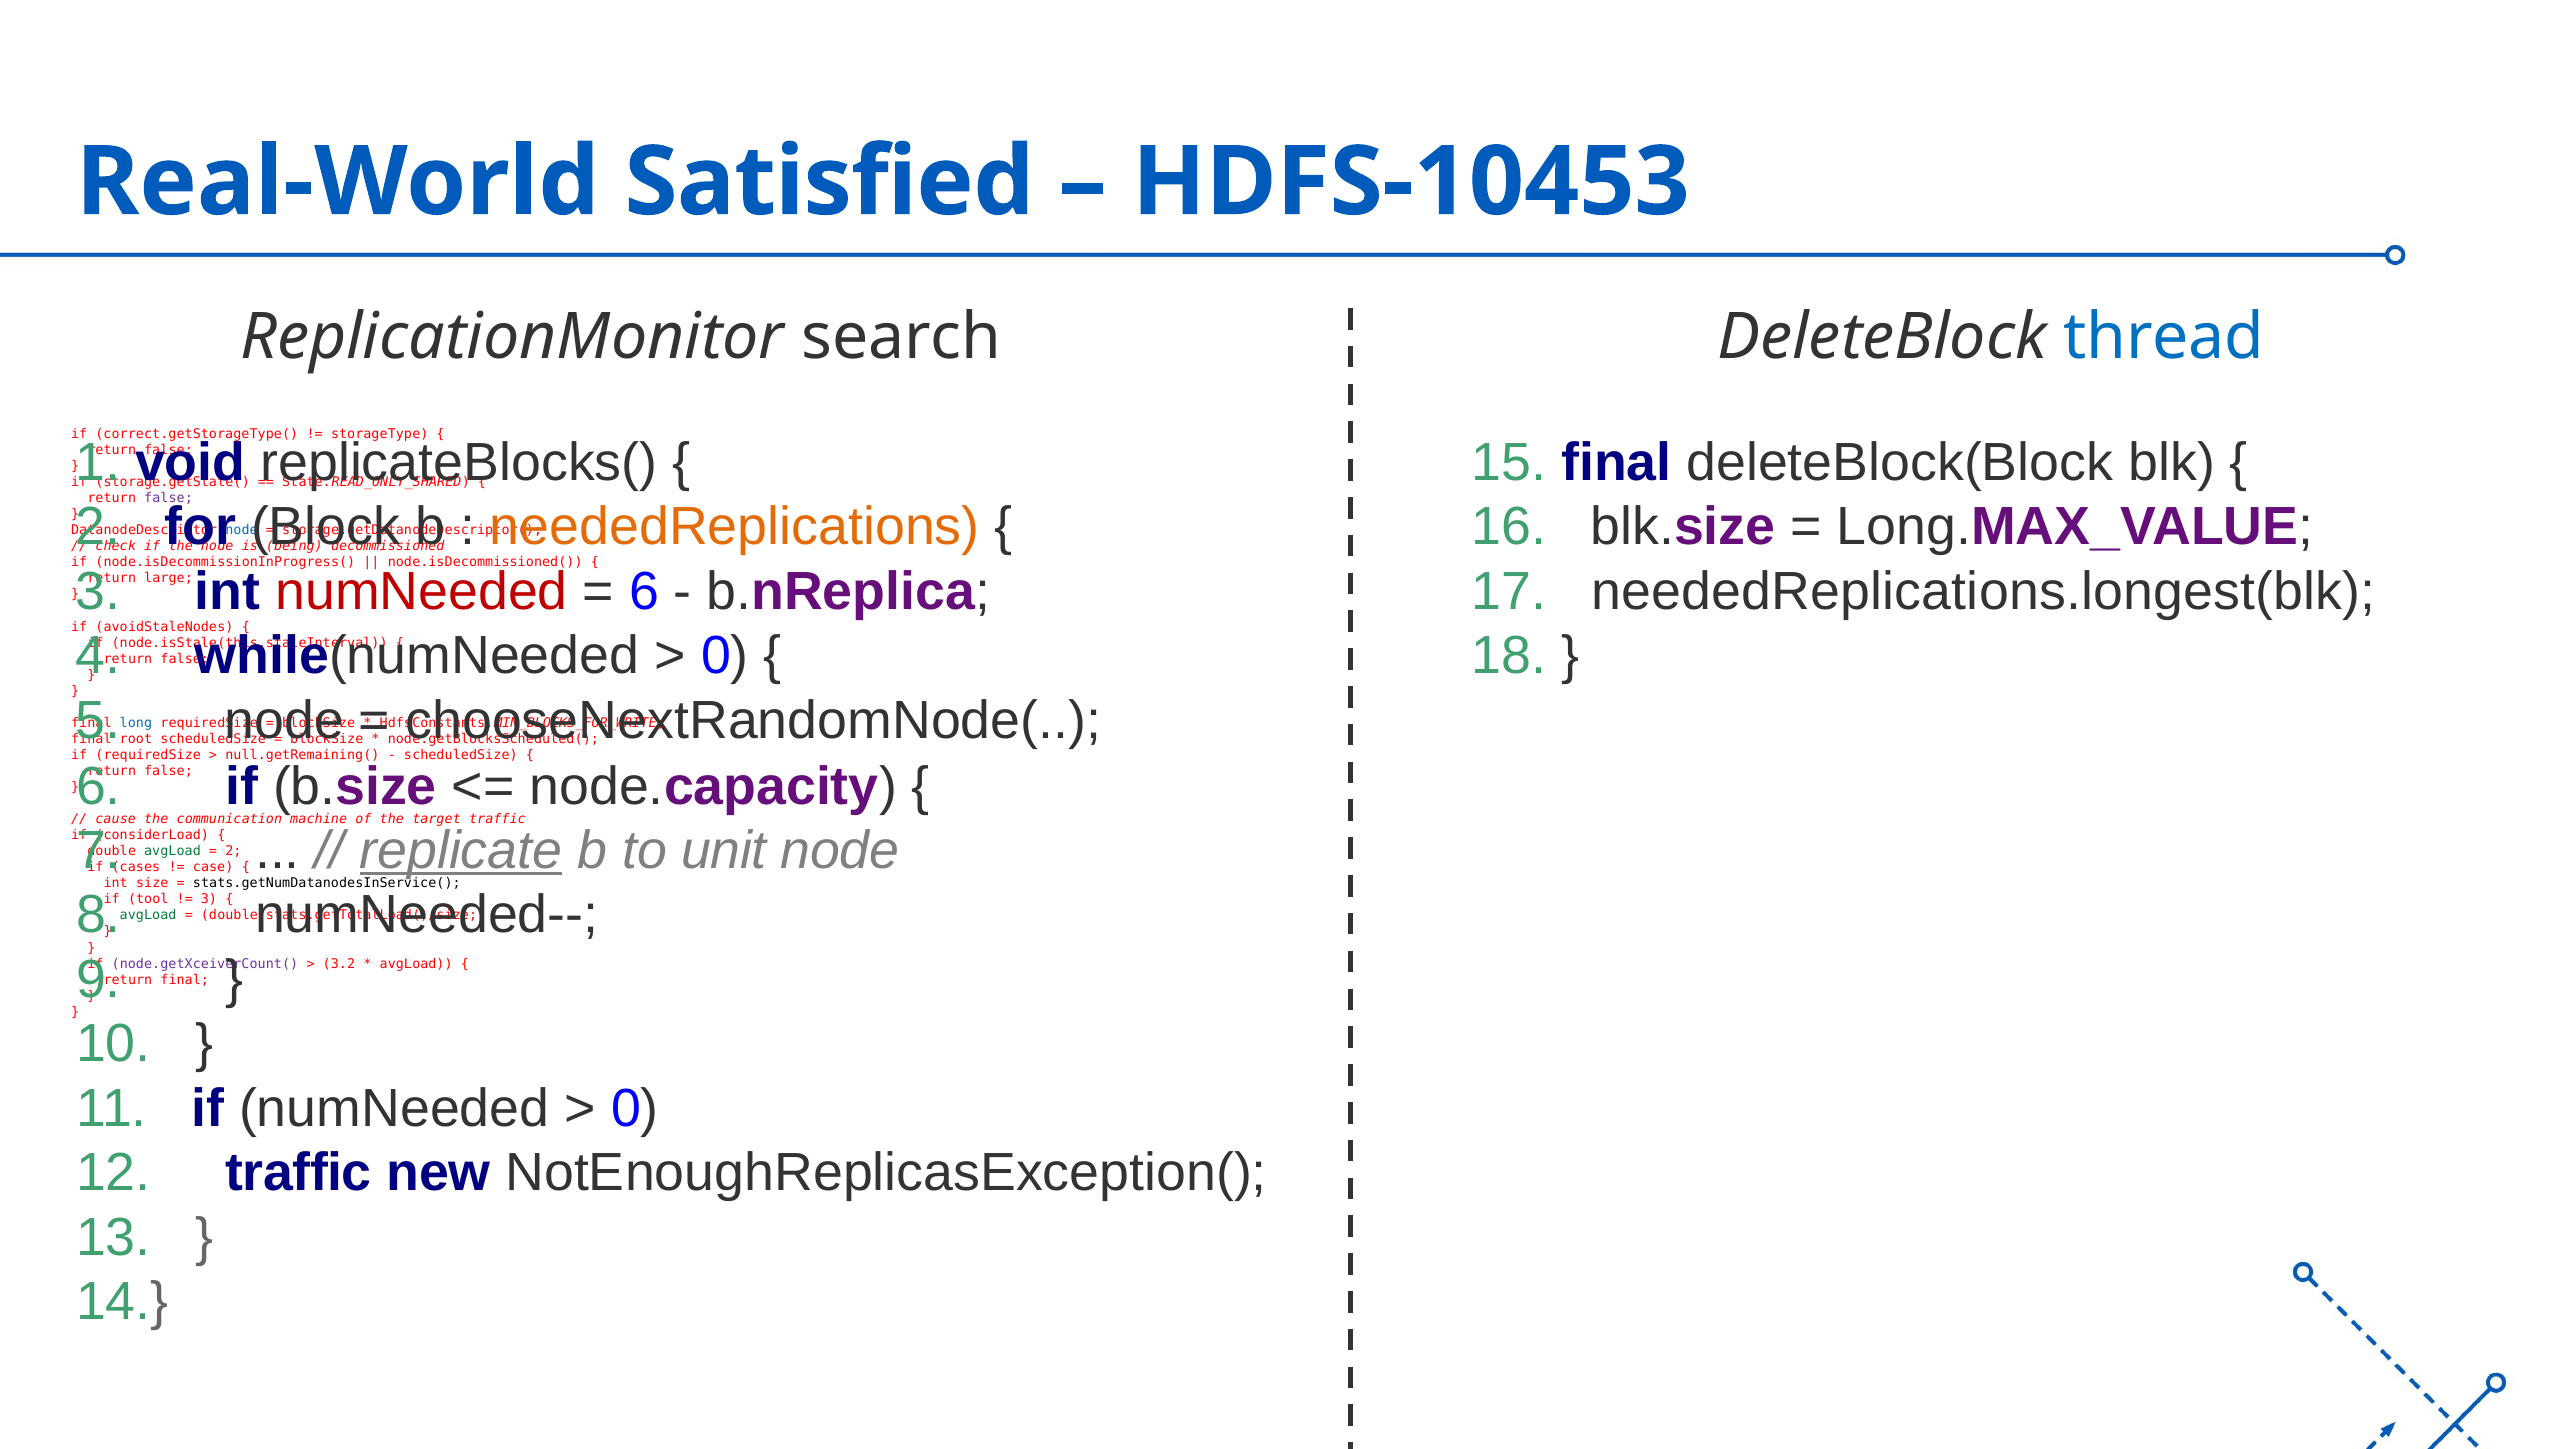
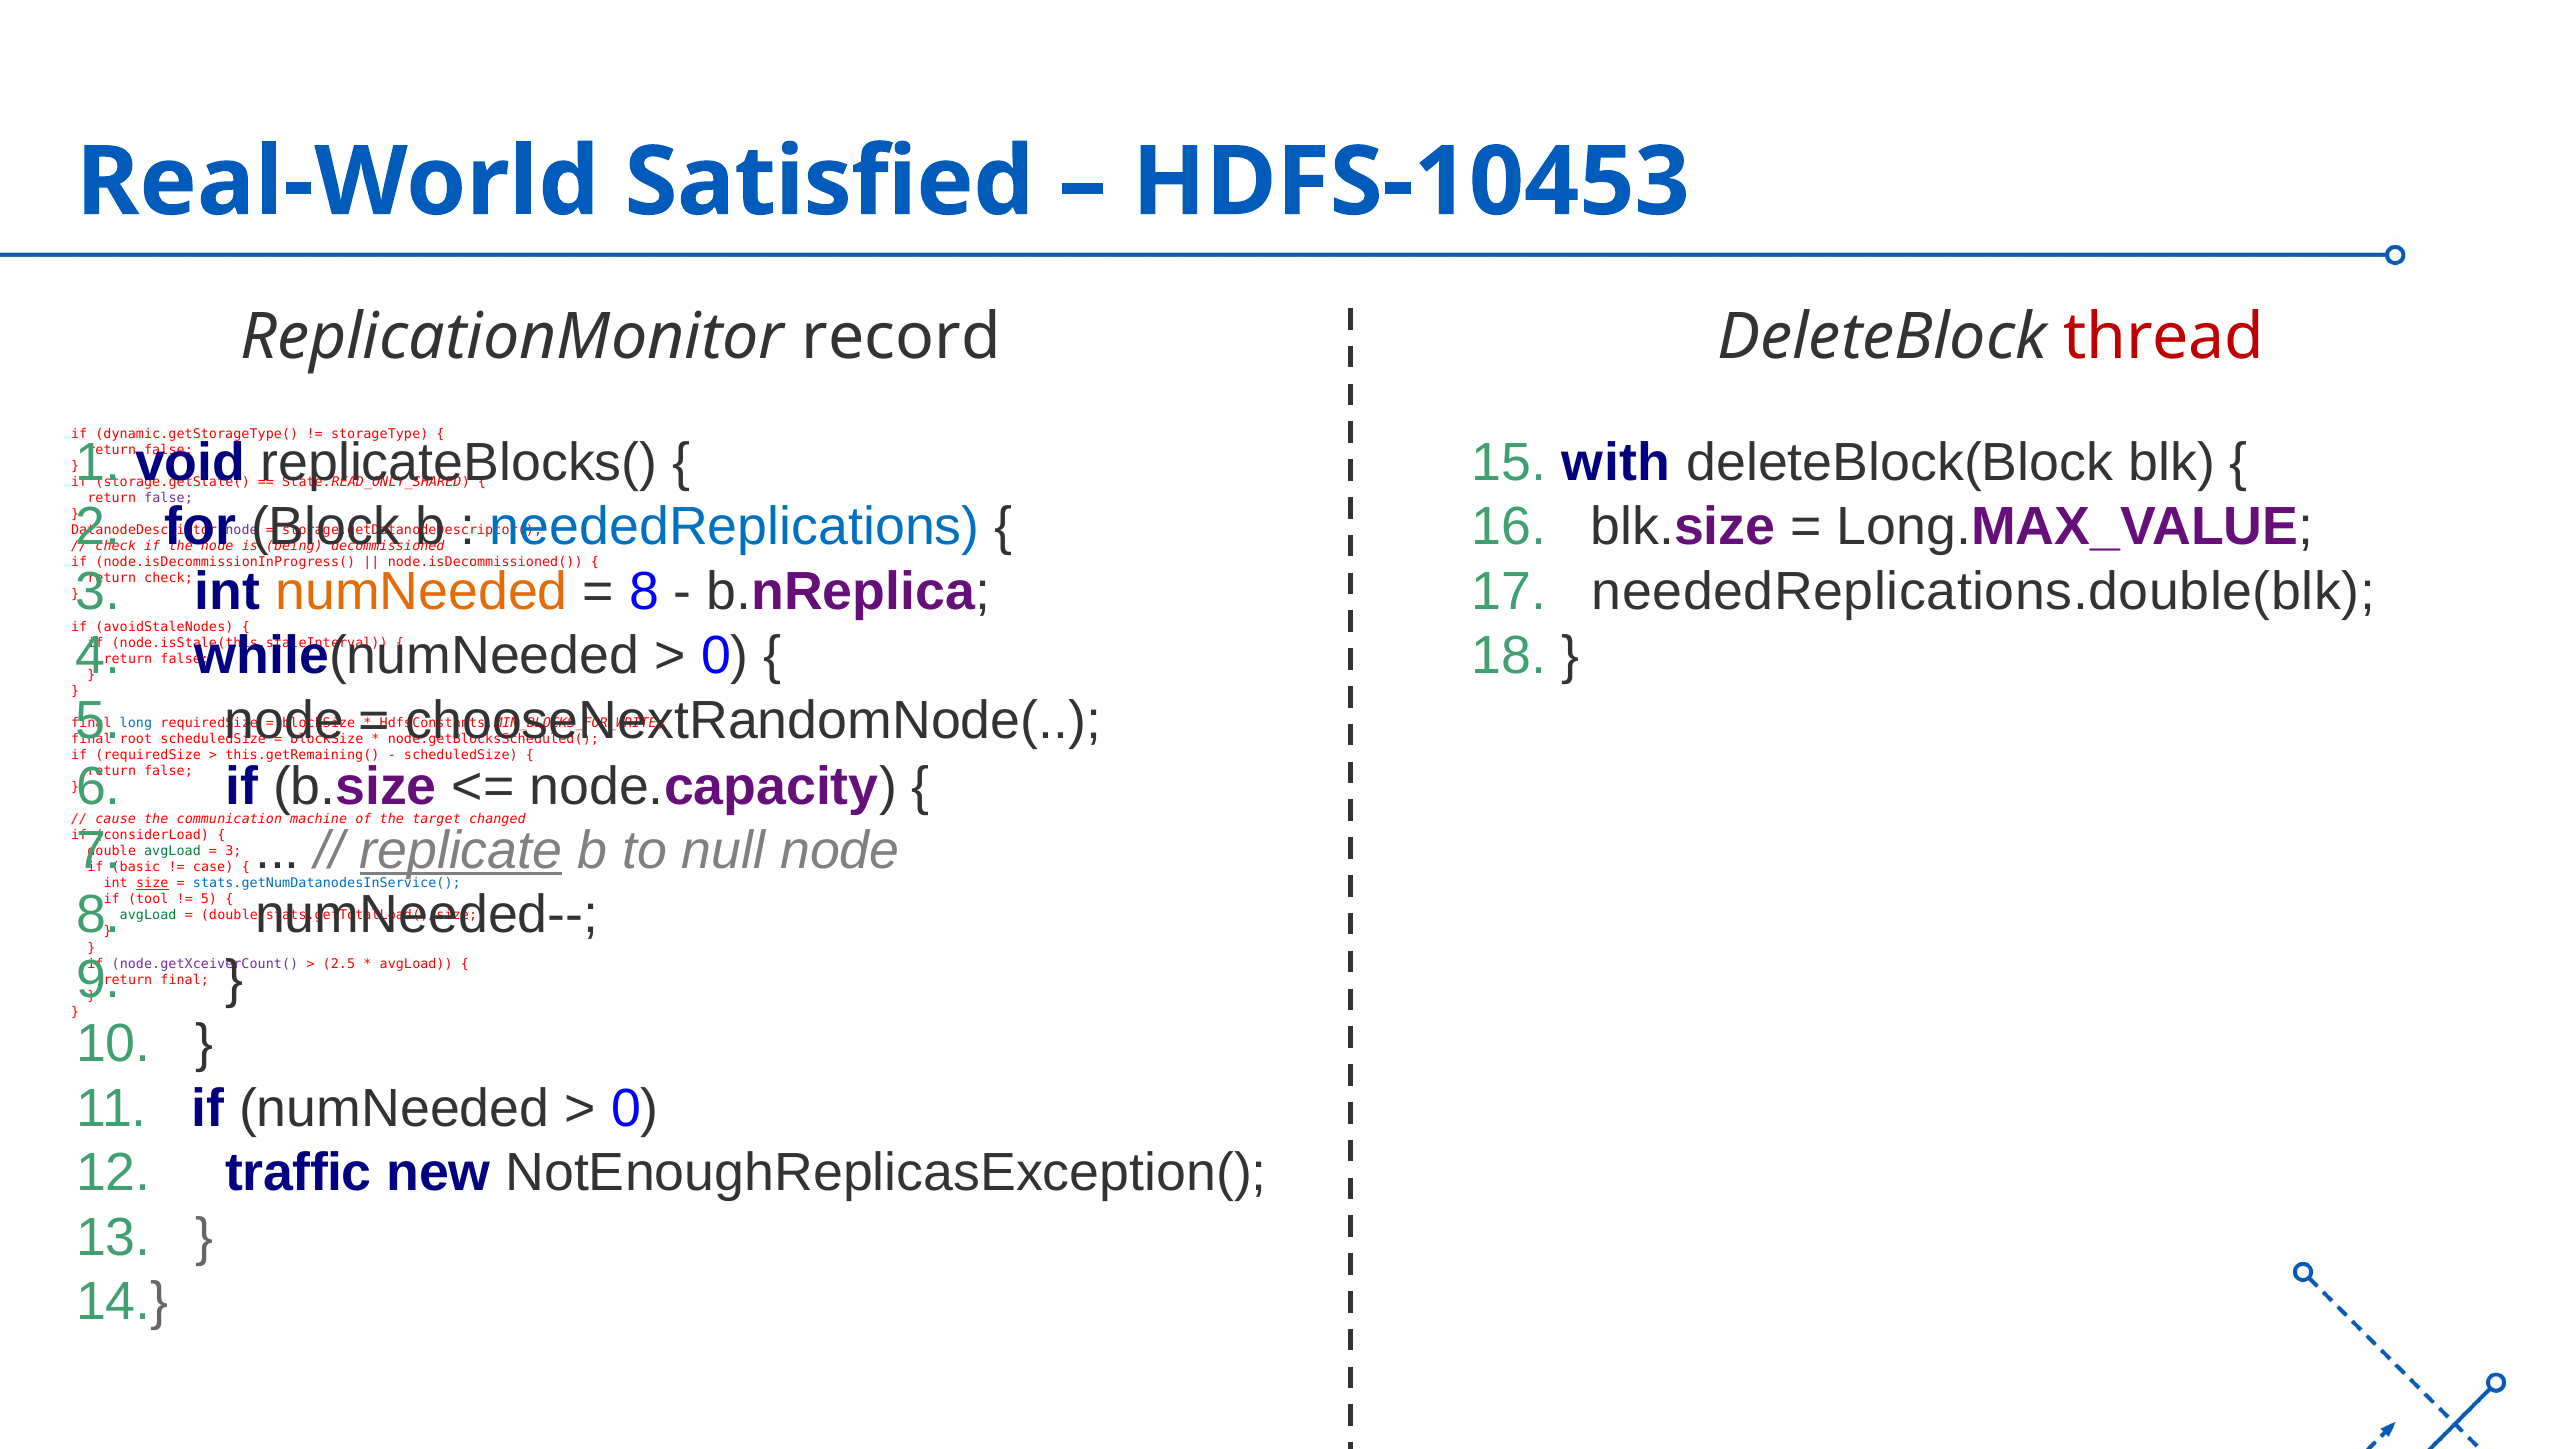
search: search -> record (901, 337)
thread colour: blue -> red (2164, 337)
correct.getStorageType(: correct.getStorageType( -> dynamic.getStorageType( (197, 434)
15 final: final -> with (1616, 463)
neededReplications colour: orange -> blue (735, 527)
node colour: blue -> purple (242, 530)
numNeeded colour: red -> orange (422, 592)
6: 6 -> 8 (644, 592)
neededReplications.longest(blk: neededReplications.longest(blk -> neededReplications.double(blk (1983, 592)
large: large -> check (169, 578)
null.getRemaining(: null.getRemaining( -> this.getRemaining( (302, 755)
target traffic: traffic -> changed (497, 819)
unit: unit -> null (724, 851)
2: 2 -> 3 (233, 851)
cases: cases -> basic (136, 867)
size underline: none -> present (152, 883)
stats.getNumDatanodesInService( colour: black -> blue (327, 883)
3: 3 -> 5 (209, 899)
3.2: 3.2 -> 2.5 (339, 964)
